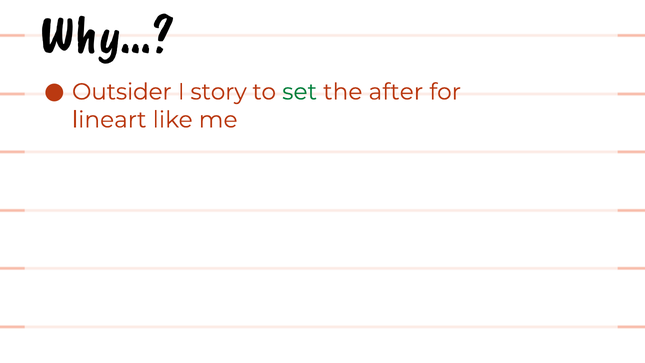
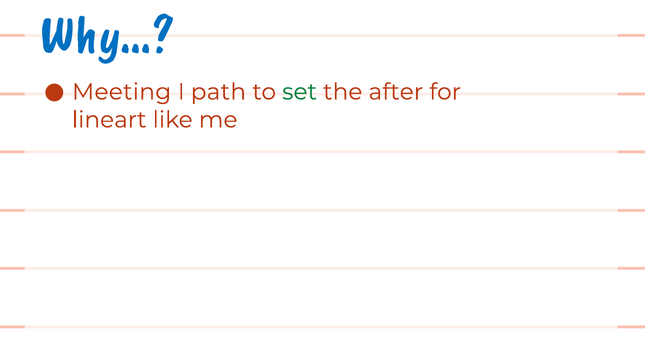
Why… colour: black -> blue (107, 34)
Outsider: Outsider -> Meeting (122, 92)
story: story -> path (218, 92)
